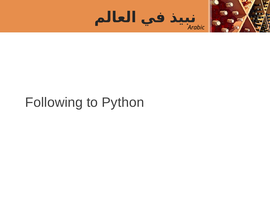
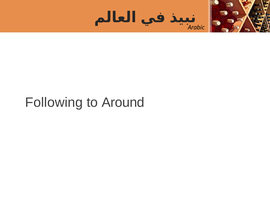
Python: Python -> Around (123, 102)
